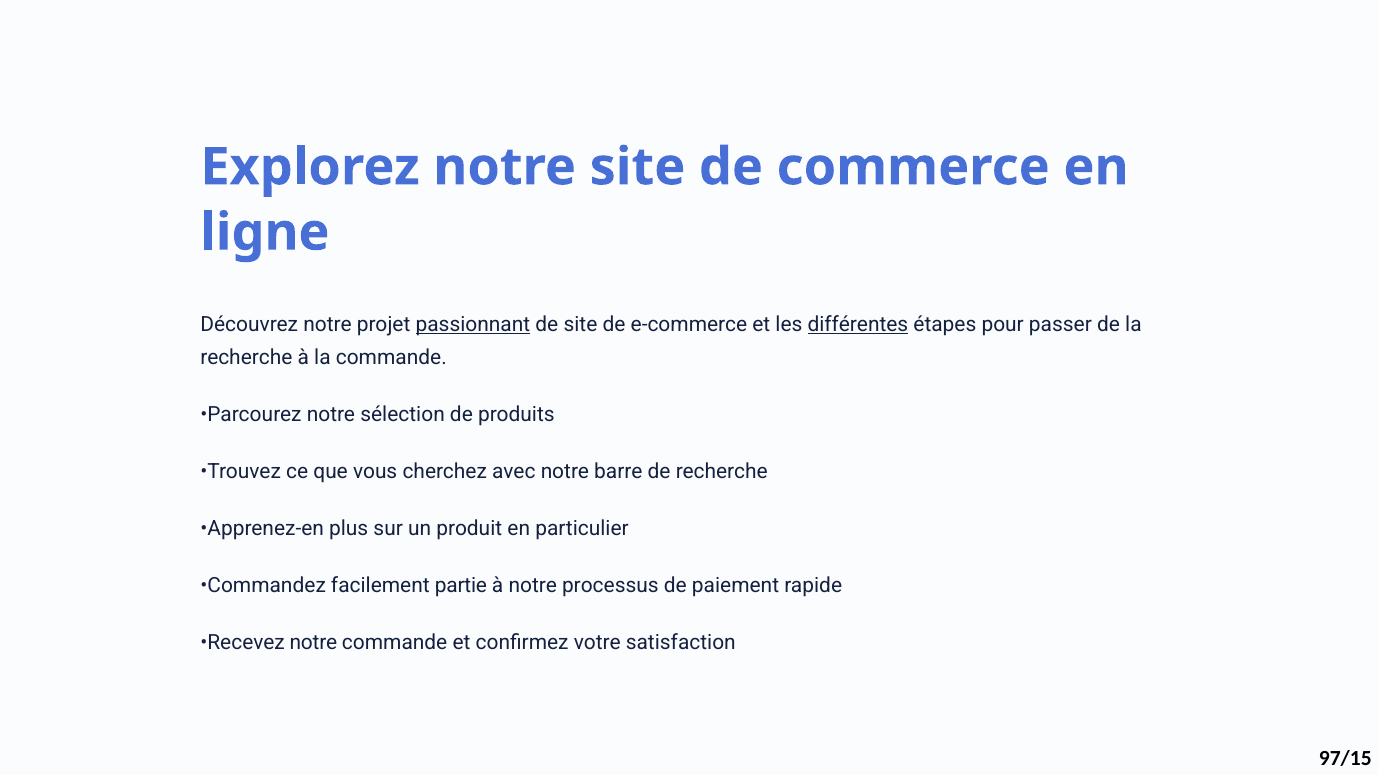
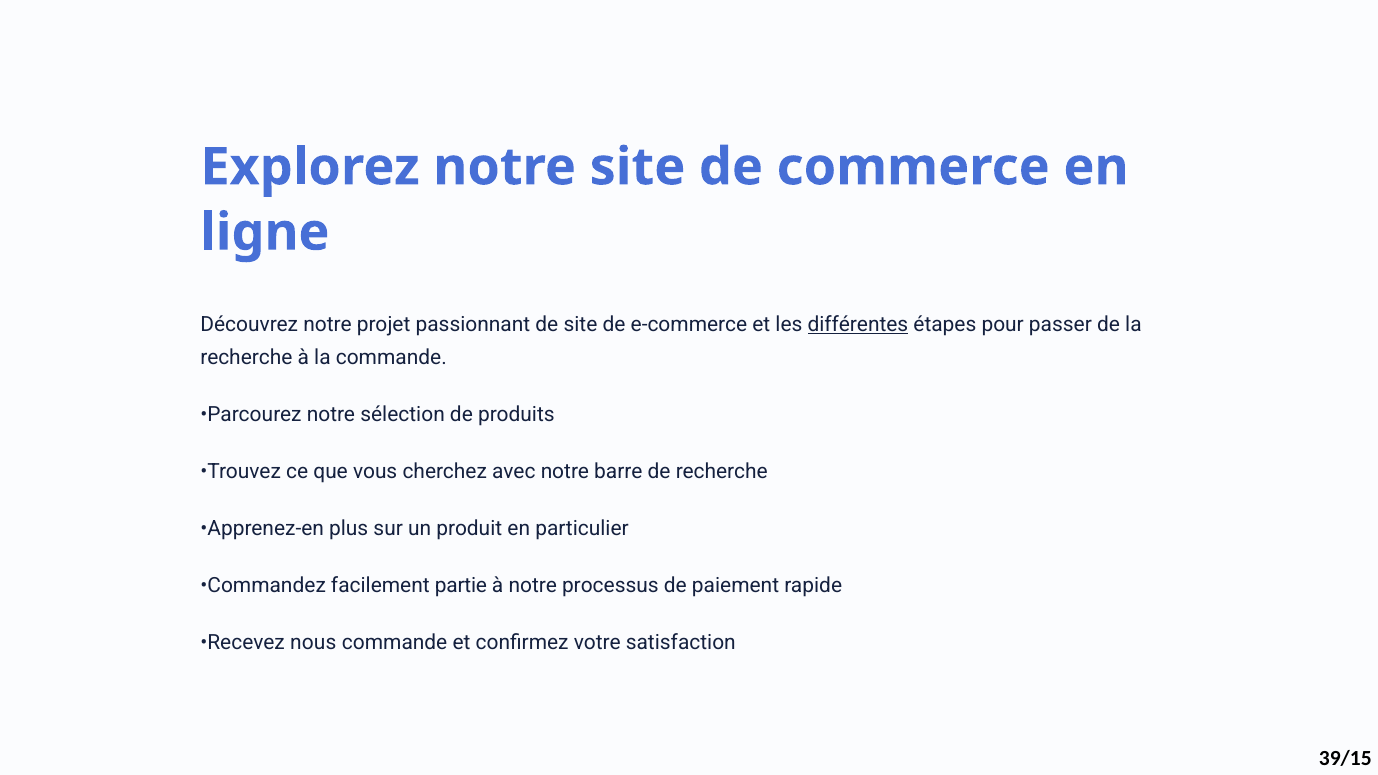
passionnant underline: present -> none (473, 324)
Recevez notre: notre -> nous (313, 643)
97/15: 97/15 -> 39/15 (1345, 759)
